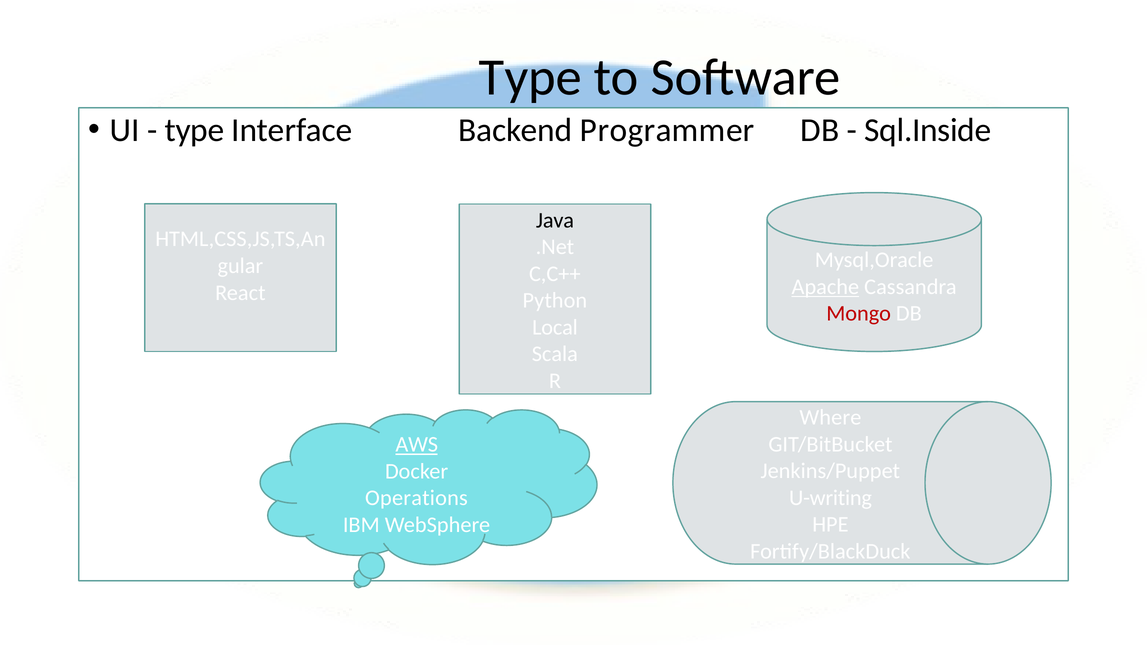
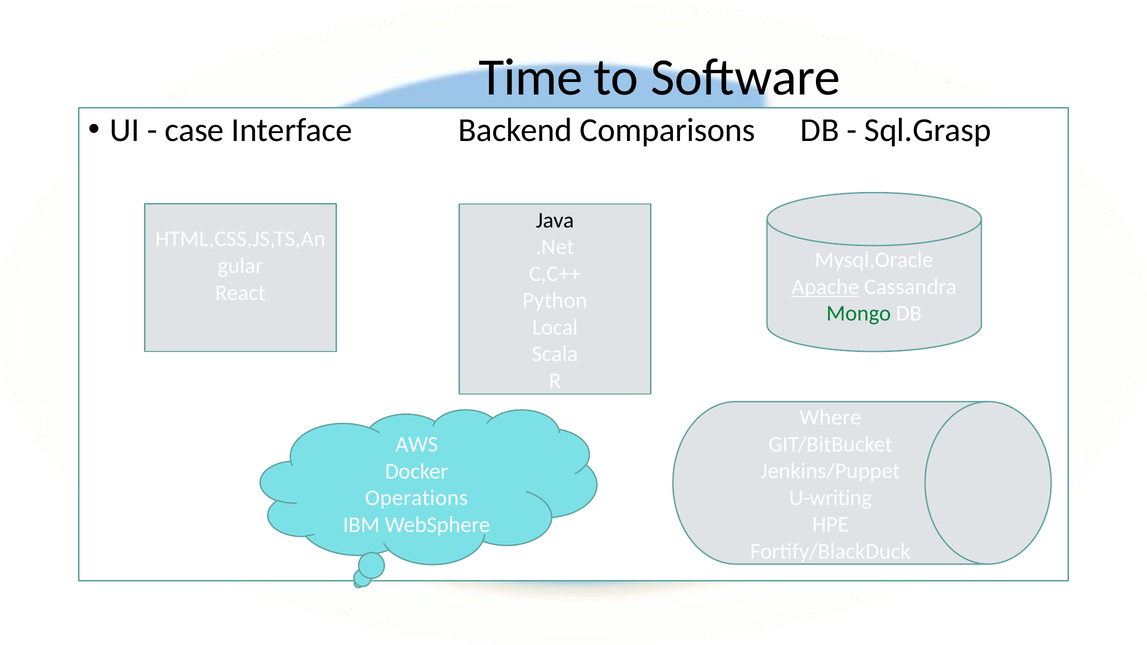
Type: Type -> Time (531, 77)
type: type -> case (194, 130)
Programmer: Programmer -> Comparisons (668, 130)
Sql.Inside: Sql.Inside -> Sql.Grasp (928, 130)
Mongo colour: red -> green (859, 314)
AWS underline: present -> none (417, 445)
